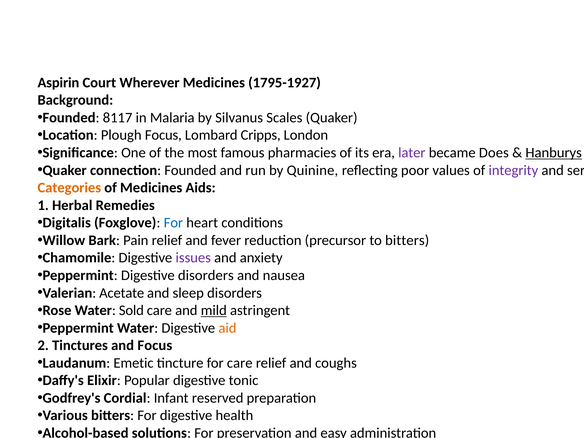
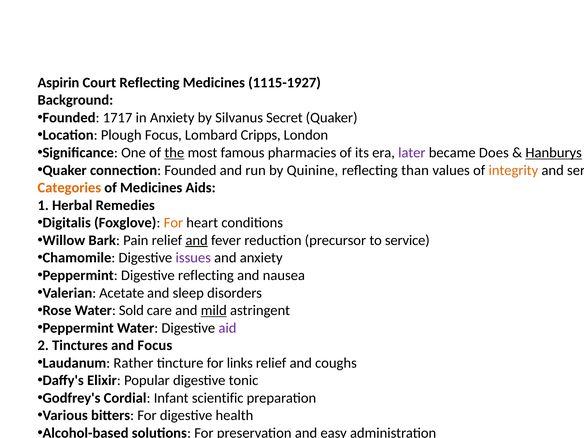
Court Wherever: Wherever -> Reflecting (150, 83)
1795-1927: 1795-1927 -> 1115-1927 (285, 83)
8117: 8117 -> 1717 (118, 118)
in Malaria: Malaria -> Anxiety (172, 118)
Silvanus Scales: Scales -> Secret (284, 118)
the underline: none -> present (174, 153)
reflecting poor: poor -> than (415, 170)
integrity colour: purple -> orange (513, 170)
For colour: blue -> orange (173, 223)
and underline: none -> present (197, 240)
to bitters: bitters -> service (407, 240)
Digestive disorders: disorders -> reflecting (206, 275)
aid colour: orange -> purple (227, 328)
Laudanum Emetic: Emetic -> Rather (133, 363)
for care: care -> links (240, 363)
Infant reserved: reserved -> scientific (218, 398)
